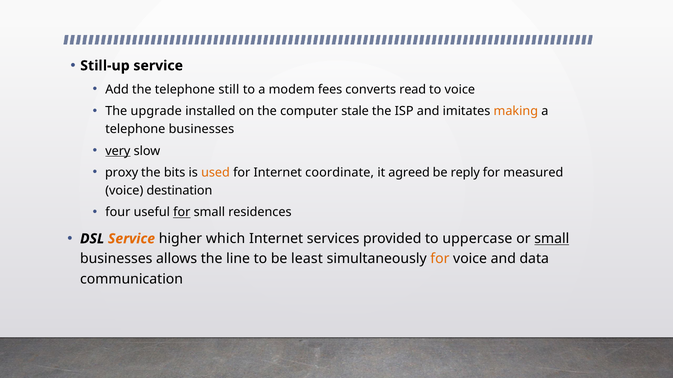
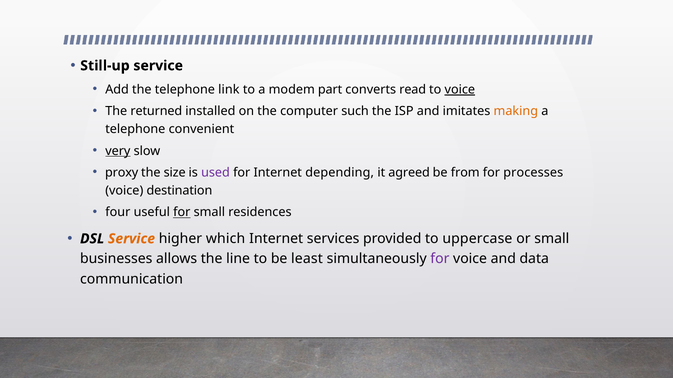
still: still -> link (229, 90)
fees: fees -> part (330, 90)
voice underline: none -> present (460, 90)
upgrade: upgrade -> returned (156, 111)
stale: stale -> such (355, 111)
telephone businesses: businesses -> convenient (201, 129)
bits: bits -> size (175, 173)
used colour: orange -> purple (215, 173)
coordinate: coordinate -> depending (340, 173)
reply: reply -> from (465, 173)
measured: measured -> processes (533, 173)
small underline: present -> none (552, 239)
for colour: orange -> purple (440, 259)
